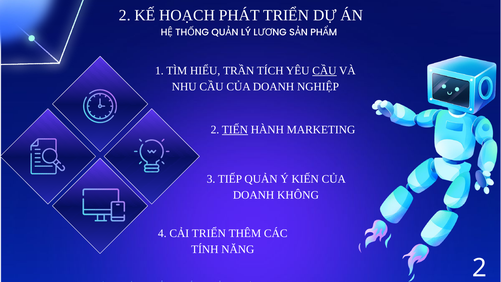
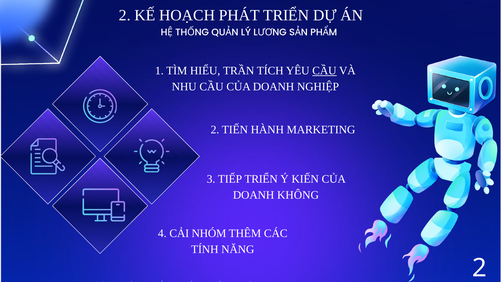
TIẾN underline: present -> none (235, 130)
TIẾP QUẢN: QUẢN -> TRIỂN (261, 179)
CẢI TRIỂN: TRIỂN -> NHÓM (209, 233)
